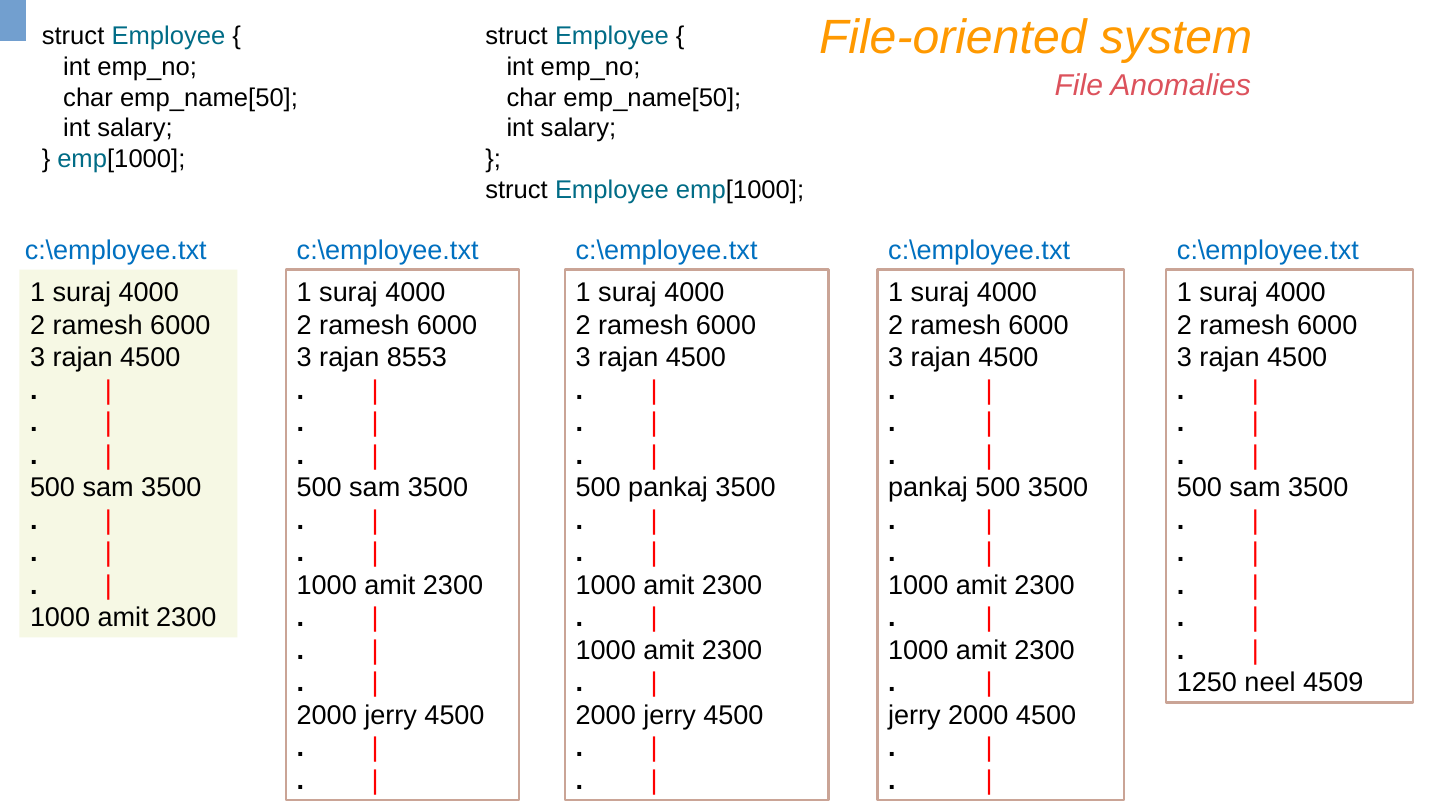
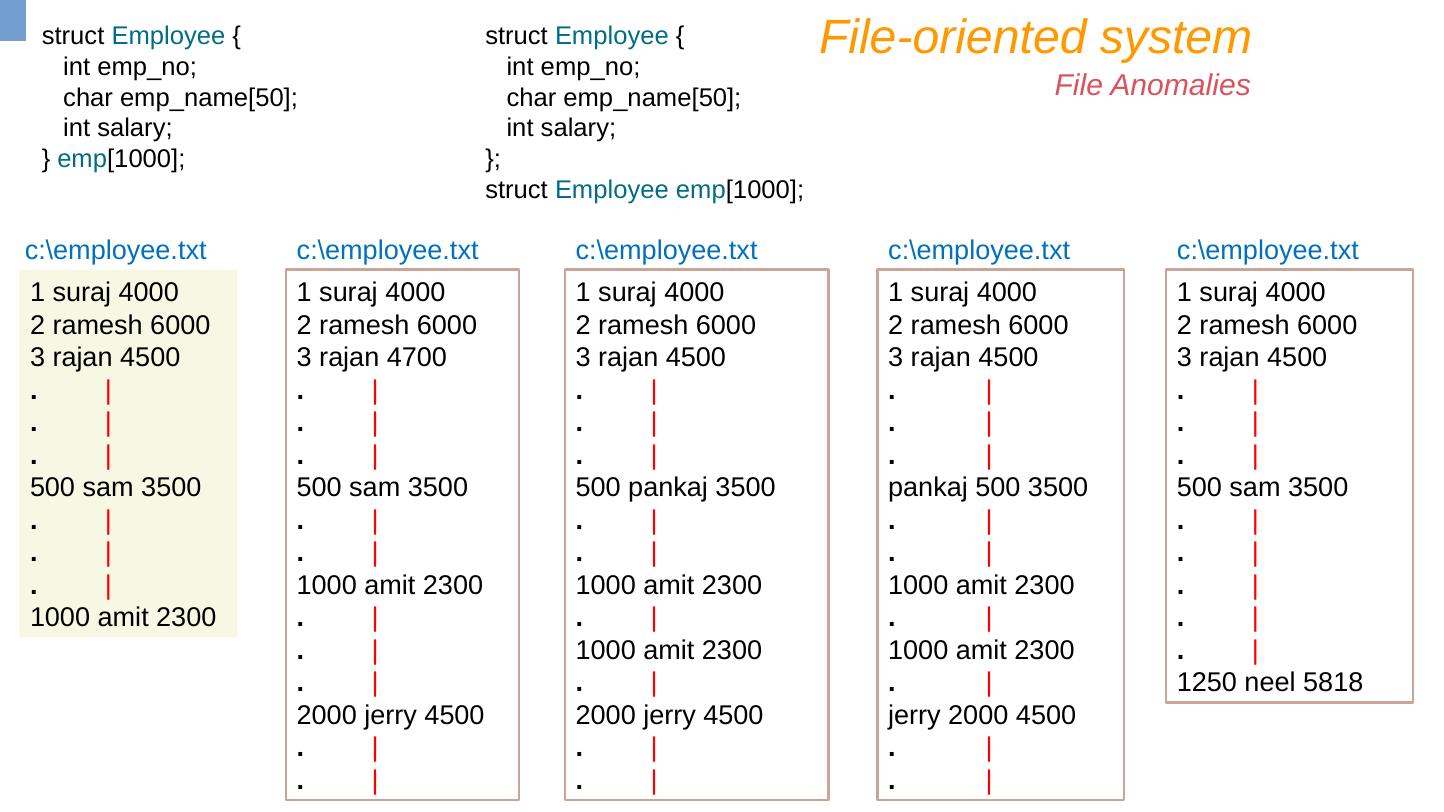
8553: 8553 -> 4700 (417, 358)
4509: 4509 -> 5818 (1333, 683)
